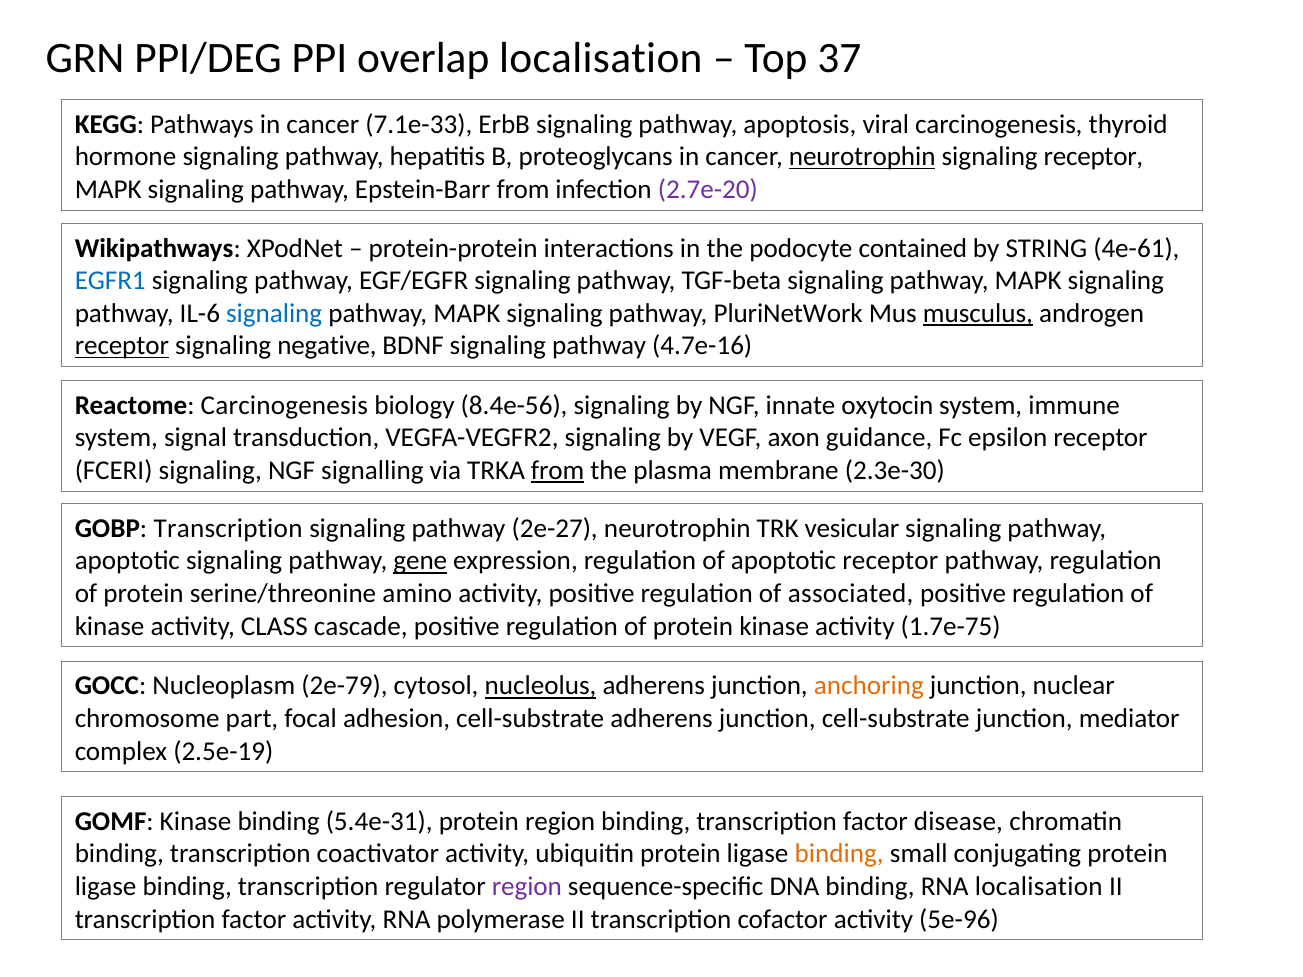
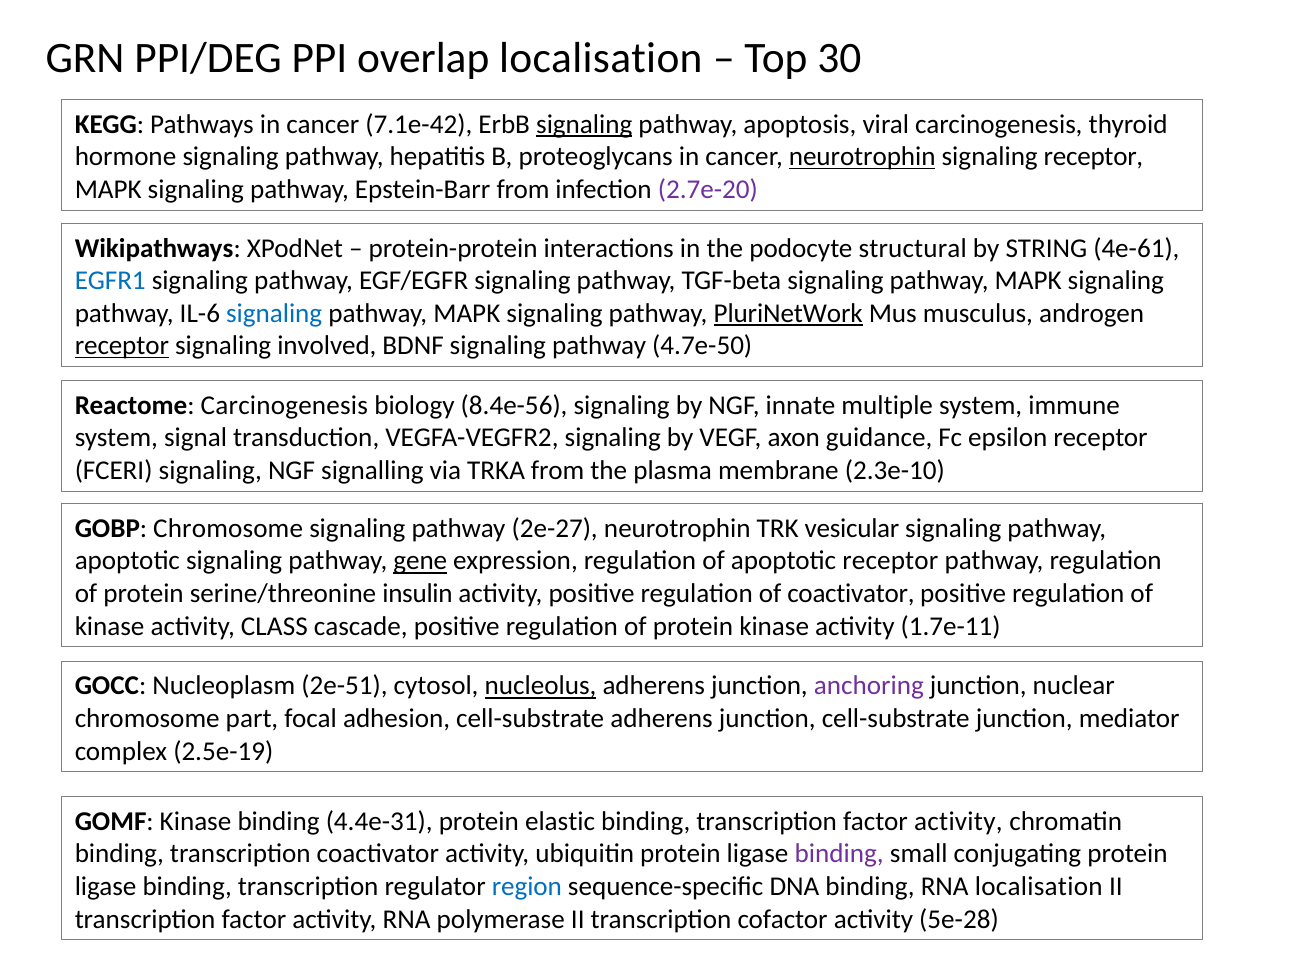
37: 37 -> 30 (839, 59)
7.1e-33: 7.1e-33 -> 7.1e-42 (419, 124)
signaling underline: none -> present (584, 124)
contained: contained -> structural (913, 248)
PluriNetWork underline: none -> present (788, 313)
musculus underline: present -> none (978, 313)
negative: negative -> involved (327, 346)
4.7e-16: 4.7e-16 -> 4.7e-50 (702, 346)
oxytocin: oxytocin -> multiple (887, 405)
from underline: present -> none (558, 470)
2.3e-30: 2.3e-30 -> 2.3e-10 (895, 470)
GOBP Transcription: Transcription -> Chromosome (228, 529)
amino: amino -> insulin (417, 594)
of associated: associated -> coactivator (851, 594)
1.7e-75: 1.7e-75 -> 1.7e-11 (951, 626)
2e-79: 2e-79 -> 2e-51 (344, 686)
anchoring colour: orange -> purple (869, 686)
5.4e-31: 5.4e-31 -> 4.4e-31 (379, 822)
protein region: region -> elastic (560, 822)
binding transcription factor disease: disease -> activity (958, 822)
binding colour: orange -> purple (839, 854)
region colour: purple -> blue (527, 887)
5e-96: 5e-96 -> 5e-28 (959, 919)
